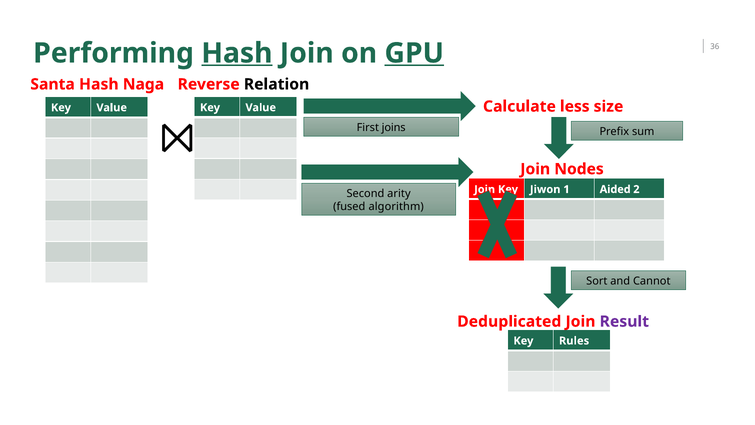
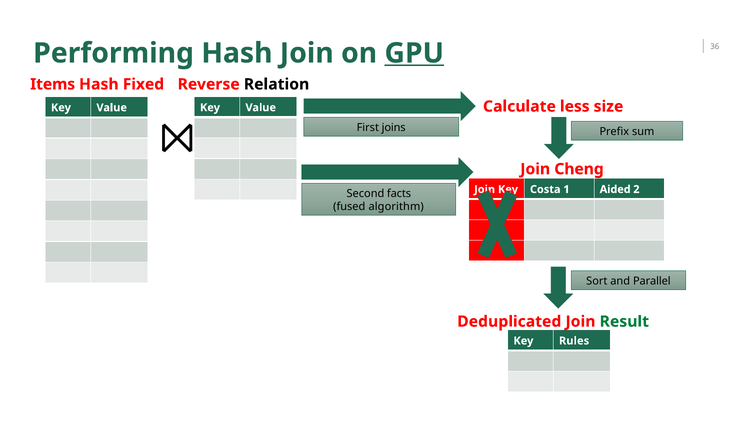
Hash underline: present -> none (237, 53)
Santa: Santa -> Items (53, 84)
Naga: Naga -> Fixed (143, 84)
Nodes: Nodes -> Cheng (579, 169)
Jiwon: Jiwon -> Costa (545, 189)
arity: arity -> facts (399, 193)
Cannot: Cannot -> Parallel (652, 281)
Result colour: purple -> green (624, 321)
